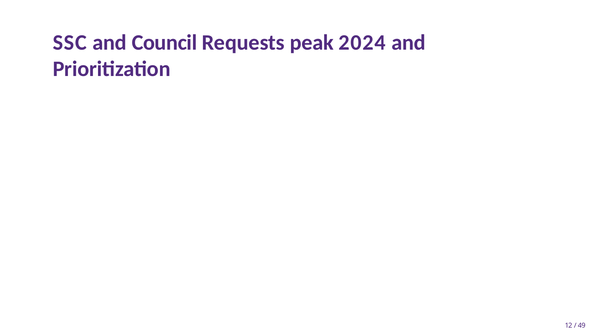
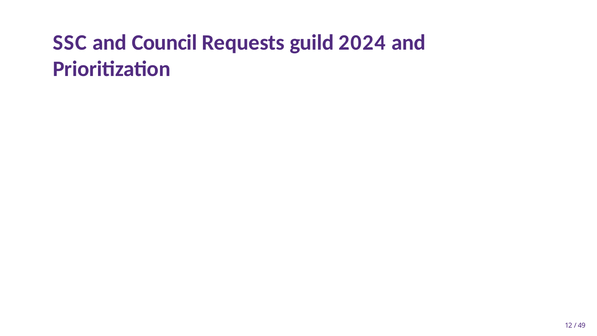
peak: peak -> guild (312, 43)
